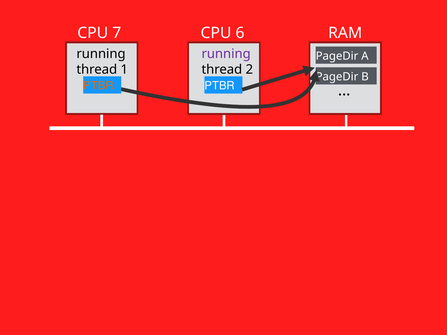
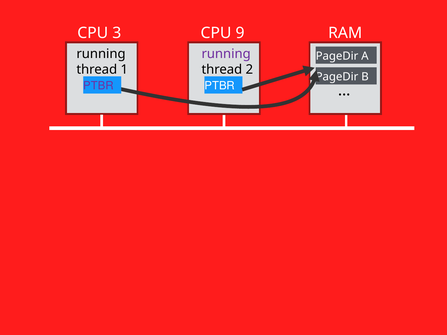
7: 7 -> 3 (117, 33)
6: 6 -> 9 (240, 33)
PTBR colour: orange -> purple (98, 86)
